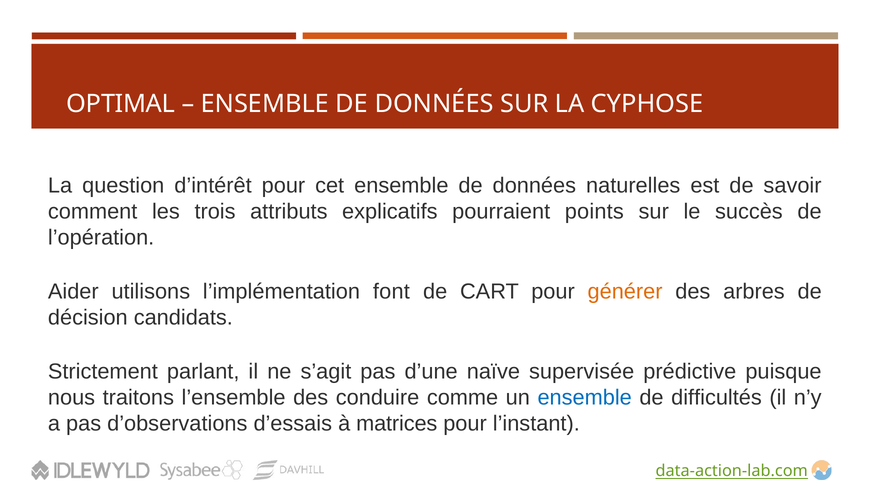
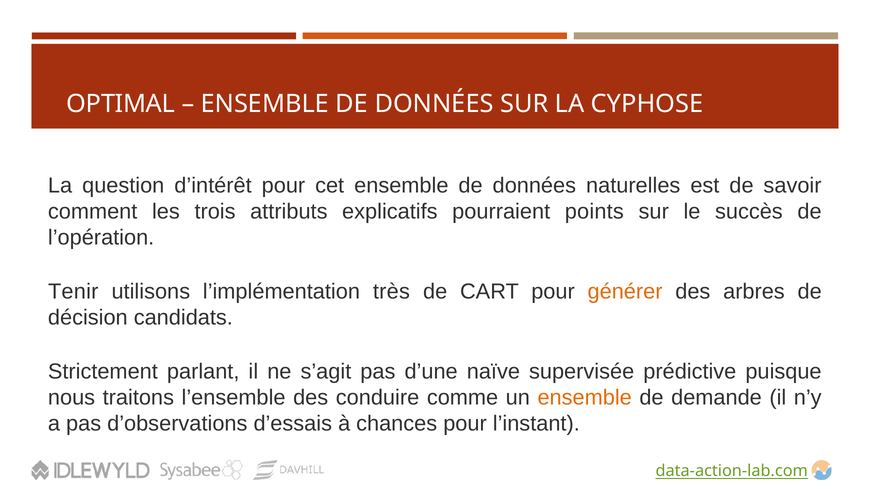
Aider: Aider -> Tenir (73, 292)
font: font -> très (391, 292)
ensemble colour: blue -> orange (585, 398)
difficultés: difficultés -> demande (717, 398)
matrices: matrices -> chances (397, 424)
